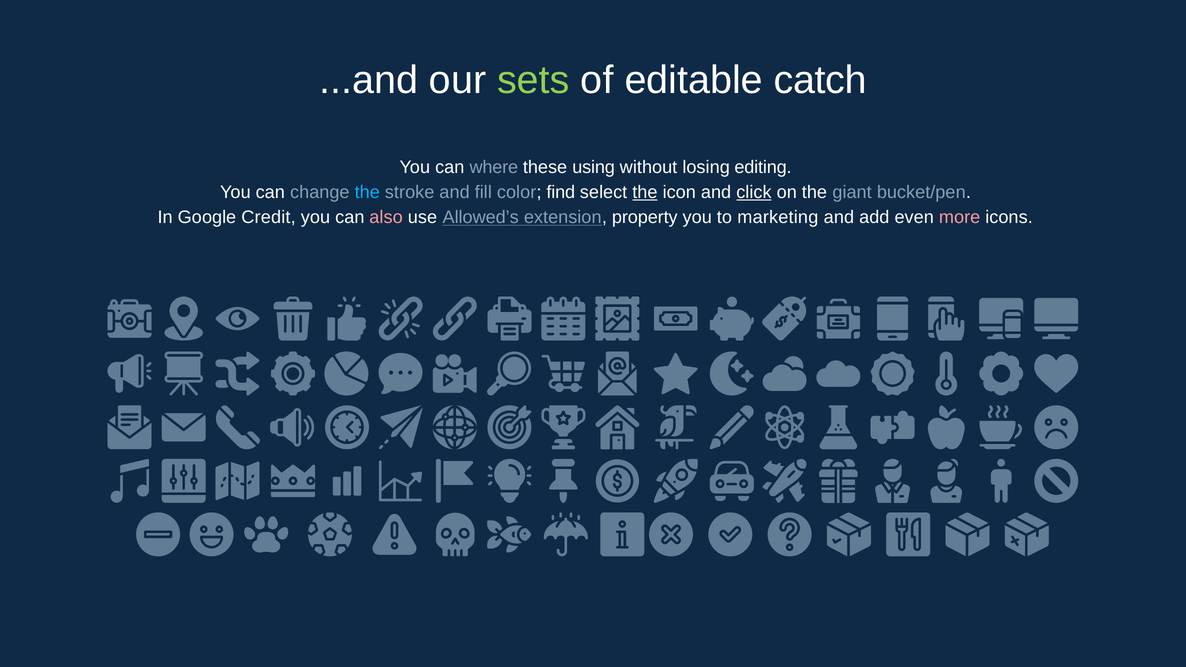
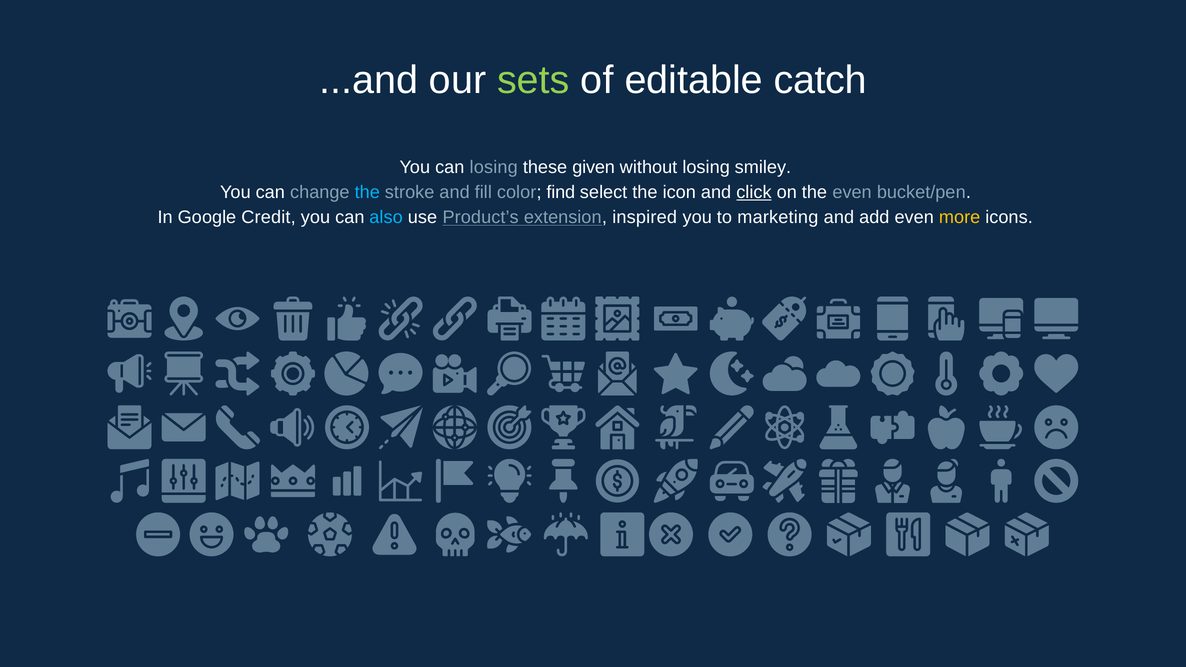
can where: where -> losing (494, 167)
using: using -> given (594, 167)
editing: editing -> smiley (763, 167)
the underline: present -> none (645, 192)
the giant: giant -> even (852, 192)
also colour: pink -> light blue (386, 217)
Allowed’s: Allowed’s -> Product’s (481, 217)
property: property -> inspired (645, 217)
more colour: pink -> yellow (960, 217)
